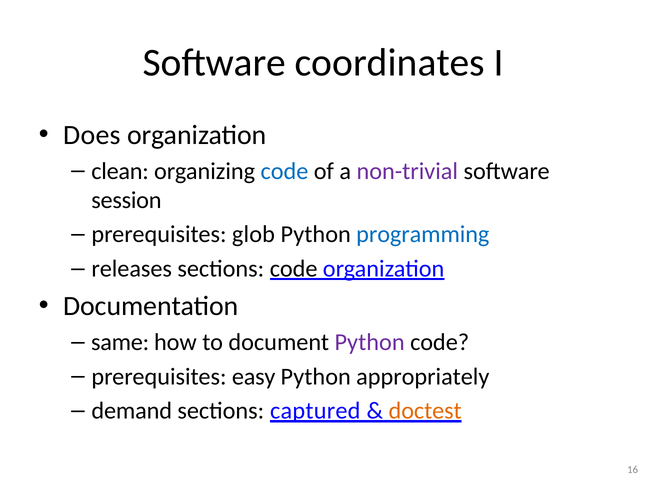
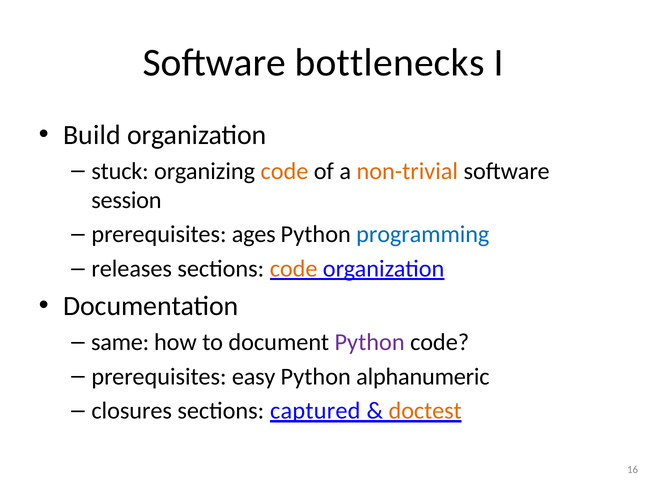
coordinates: coordinates -> bottlenecks (390, 63)
Does: Does -> Build (92, 135)
clean: clean -> stuck (120, 171)
code colour: blue -> orange (284, 171)
non-trivial colour: purple -> orange (407, 171)
glob: glob -> ages (254, 235)
code colour: black -> orange (294, 269)
appropriately: appropriately -> alphanumeric (423, 377)
demand: demand -> closures (132, 411)
